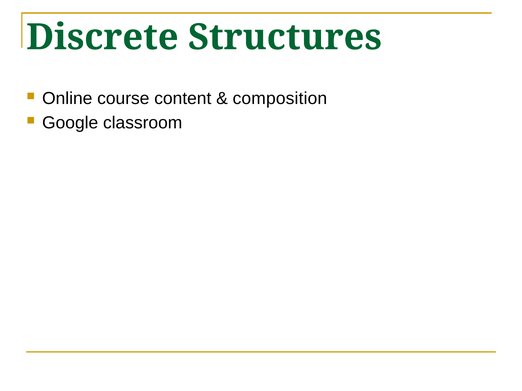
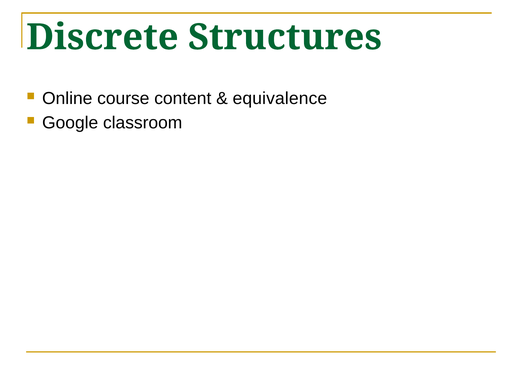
composition: composition -> equivalence (280, 99)
